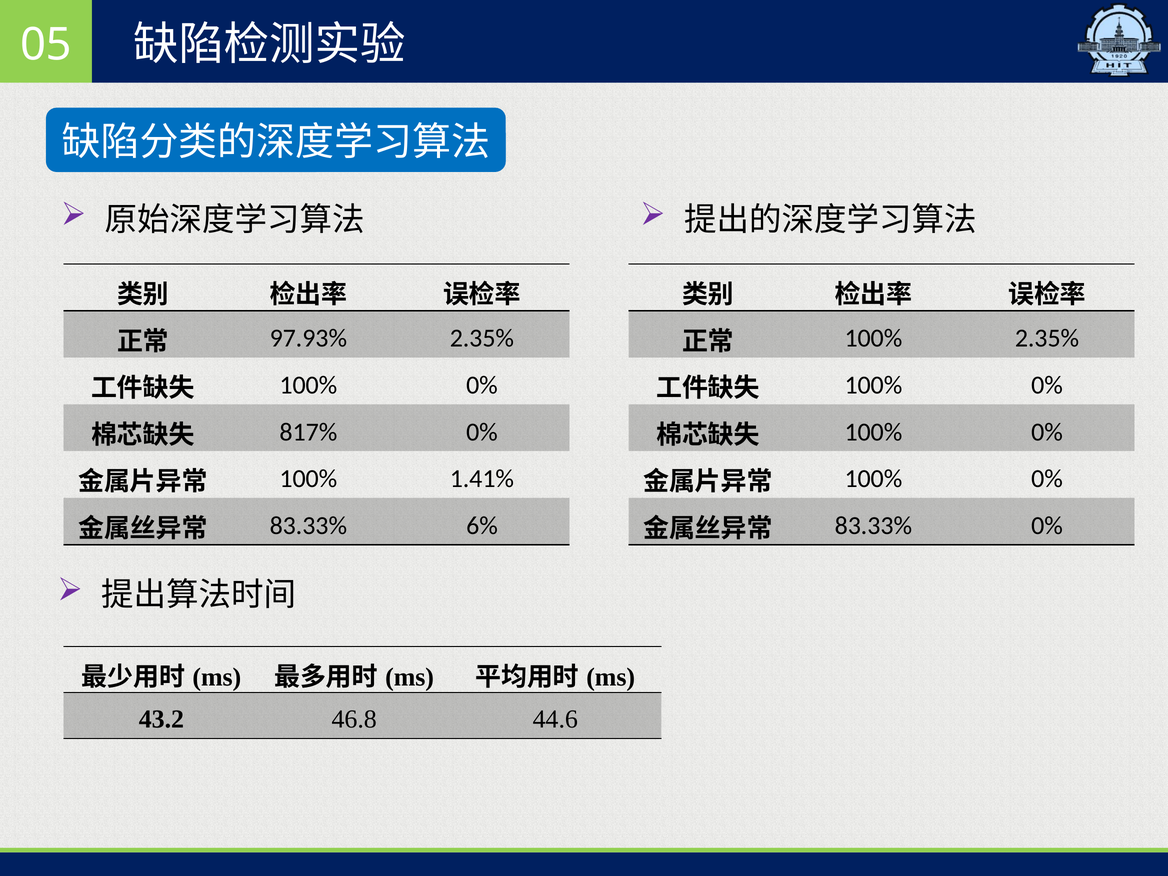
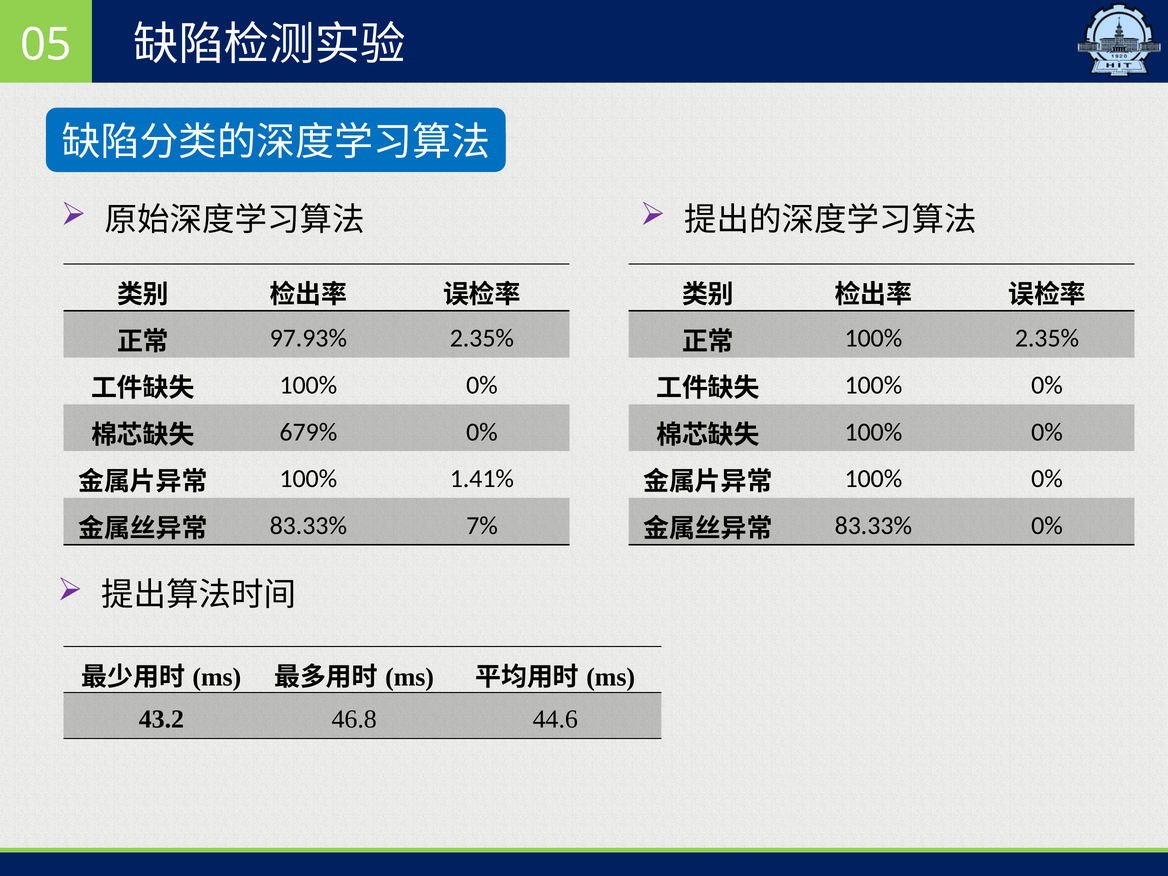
817%: 817% -> 679% (308, 432)
6%: 6% -> 7% (482, 526)
